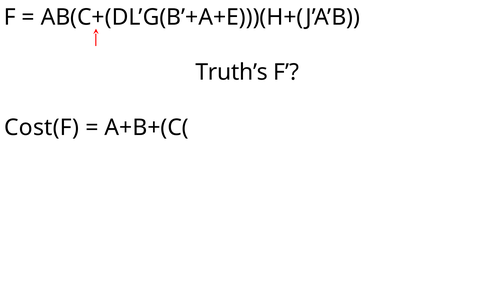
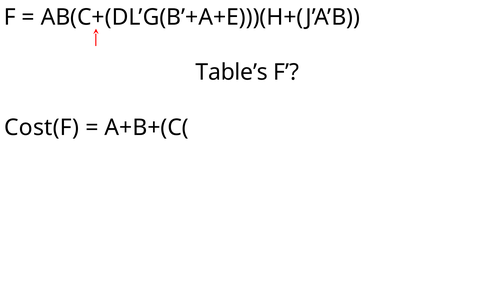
Truth’s: Truth’s -> Table’s (232, 72)
